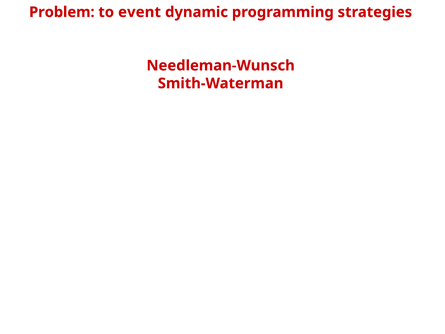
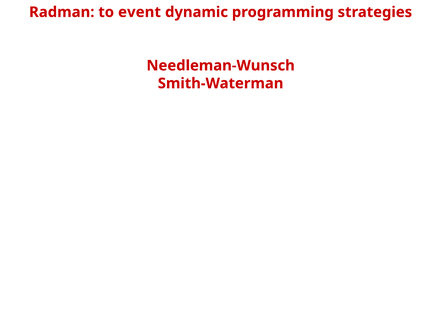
Problem: Problem -> Radman (62, 12)
